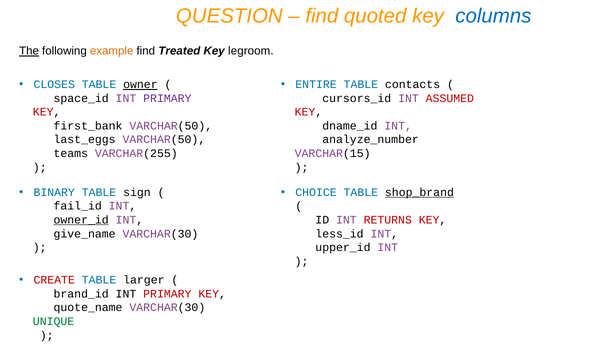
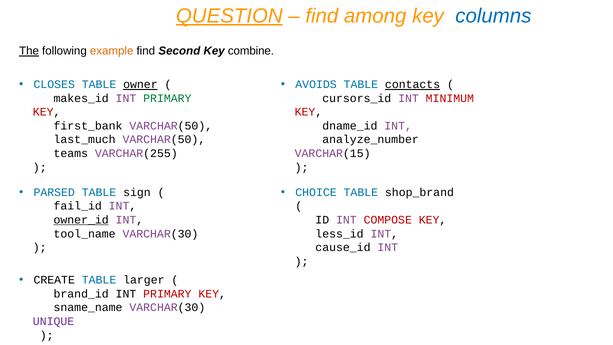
QUESTION underline: none -> present (229, 16)
quoted: quoted -> among (375, 16)
Treated: Treated -> Second (179, 51)
legroom: legroom -> combine (251, 51)
ENTIRE: ENTIRE -> AVOIDS (316, 84)
contacts underline: none -> present (413, 84)
space_id: space_id -> makes_id (81, 98)
PRIMARY colour: purple -> green (167, 98)
ASSUMED: ASSUMED -> MINIMUM (450, 98)
last_eggs: last_eggs -> last_much (85, 140)
BINARY: BINARY -> PARSED (54, 192)
shop_brand underline: present -> none (419, 192)
RETURNS: RETURNS -> COMPOSE (388, 220)
give_name: give_name -> tool_name (85, 234)
upper_id: upper_id -> cause_id (343, 247)
CREATE colour: red -> black (54, 280)
quote_name: quote_name -> sname_name (88, 308)
UNIQUE colour: green -> purple (54, 321)
